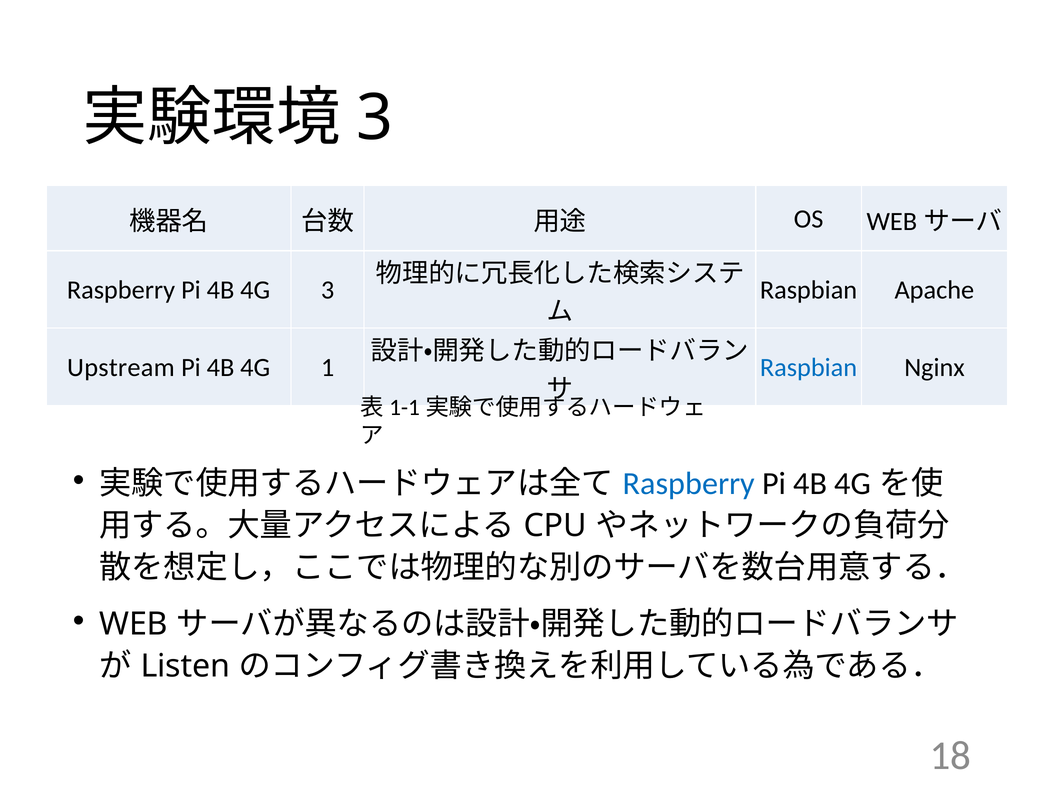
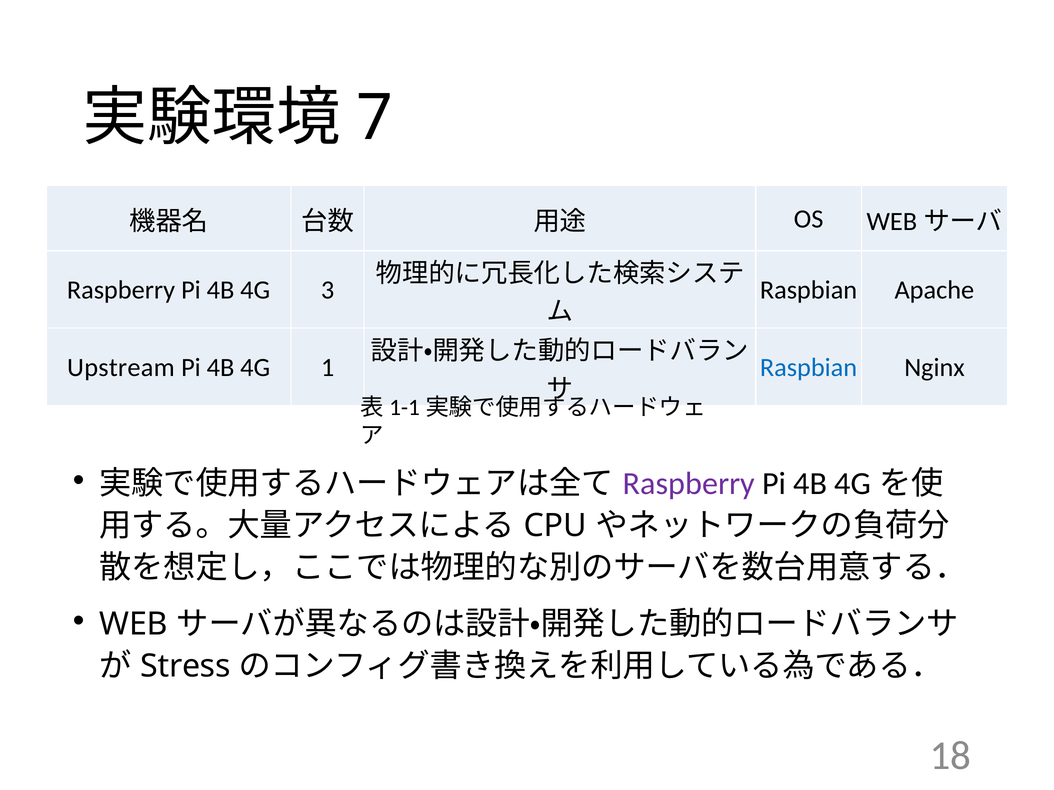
3: 3 -> 7 (375, 118)
Raspberry colour: blue -> purple (689, 484)
Listen: Listen -> Stress (185, 667)
